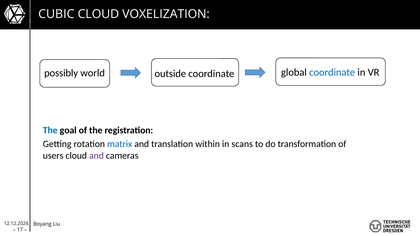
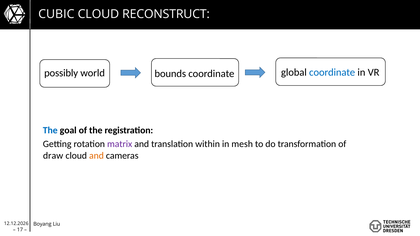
VOXELIZATION: VOXELIZATION -> RECONSTRUCT (166, 14)
outside: outside -> bounds (170, 74)
matrix colour: blue -> purple (120, 144)
scans: scans -> mesh (242, 144)
users: users -> draw (53, 156)
and colour: purple -> orange (96, 156)
